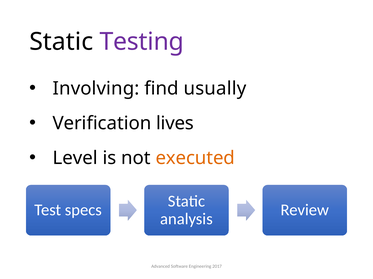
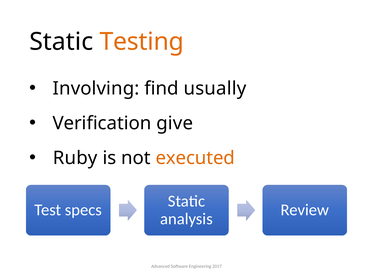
Testing colour: purple -> orange (142, 42)
lives: lives -> give (175, 124)
Level: Level -> Ruby (75, 158)
